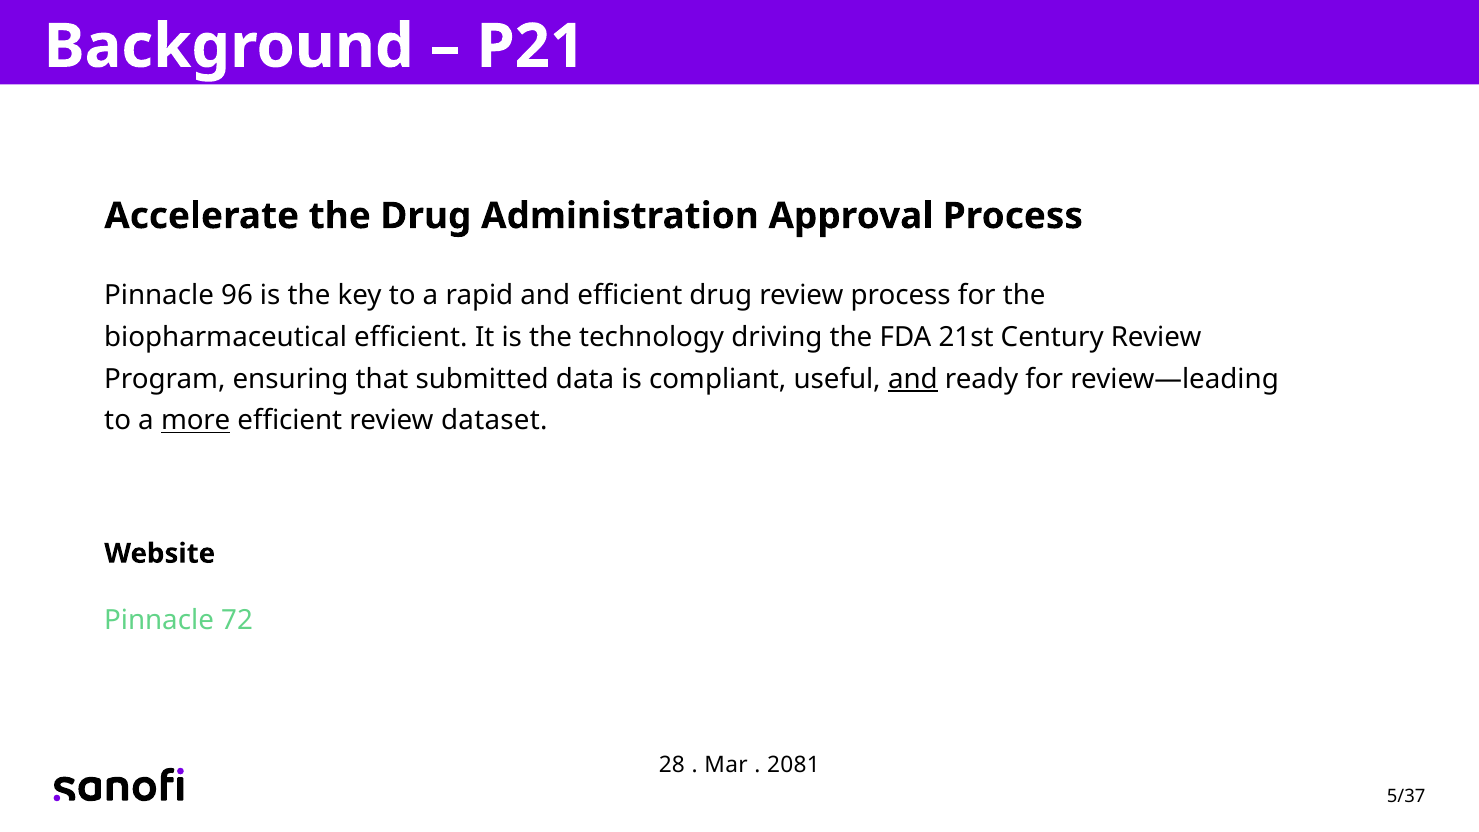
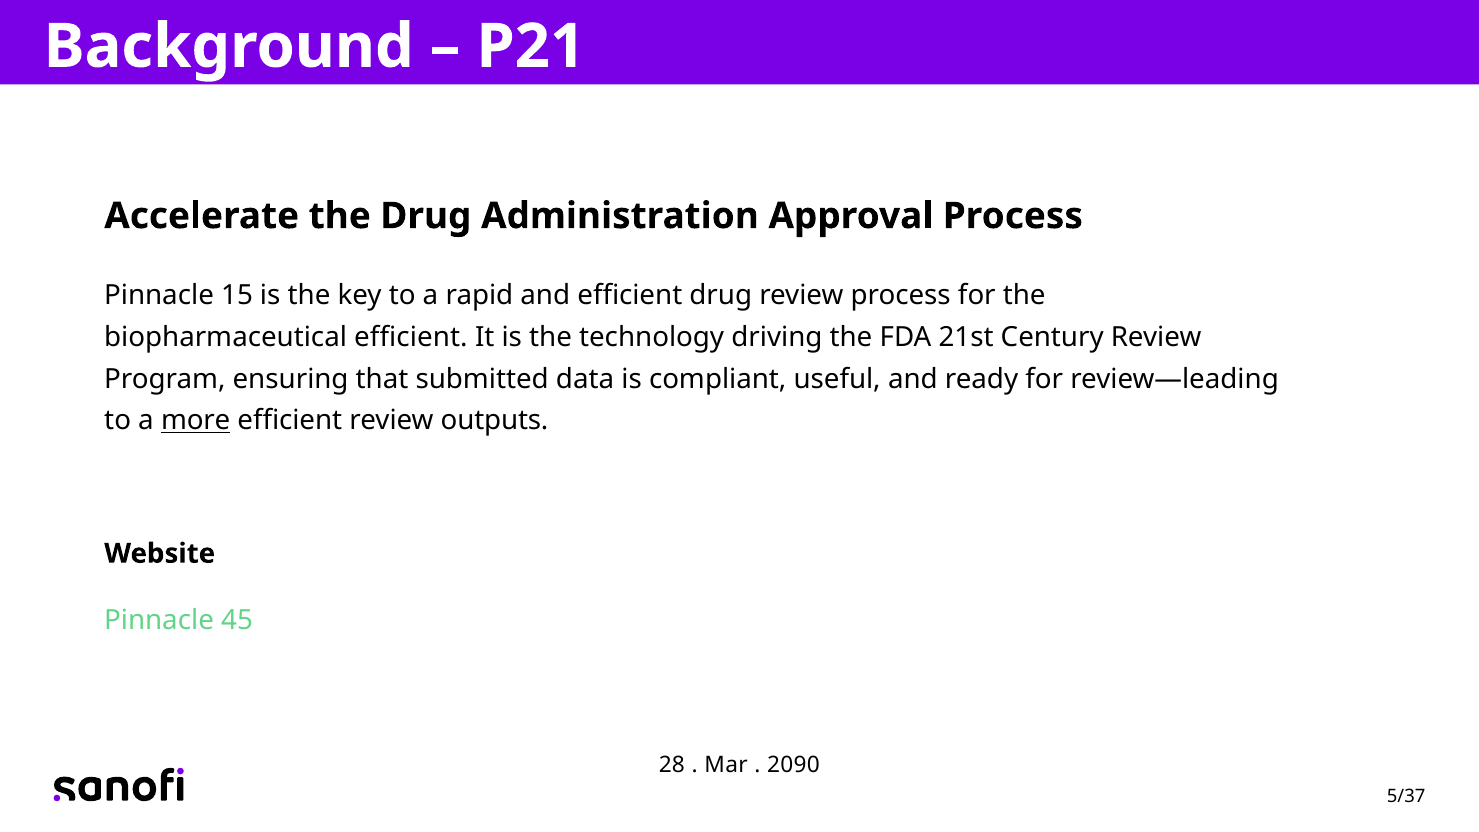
96: 96 -> 15 (237, 296)
and underline: present -> none (913, 379)
dataset: dataset -> outputs (495, 420)
72: 72 -> 45 (237, 620)
2081: 2081 -> 2090 (794, 765)
